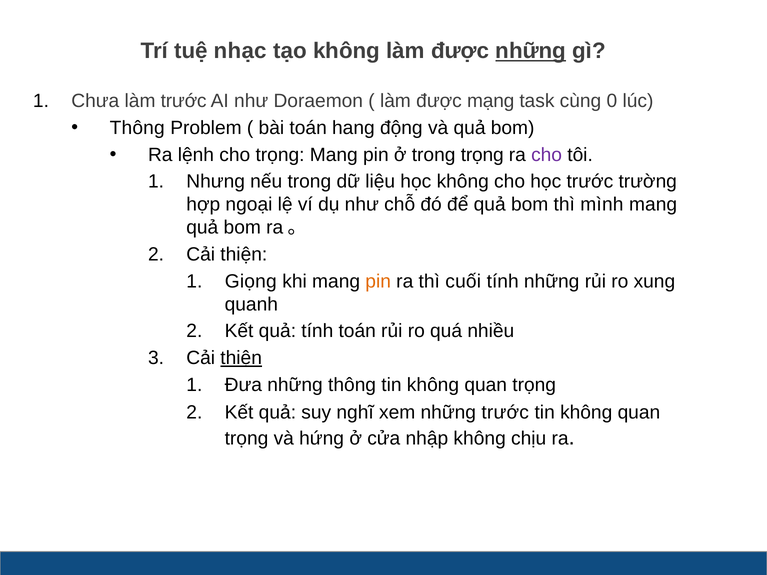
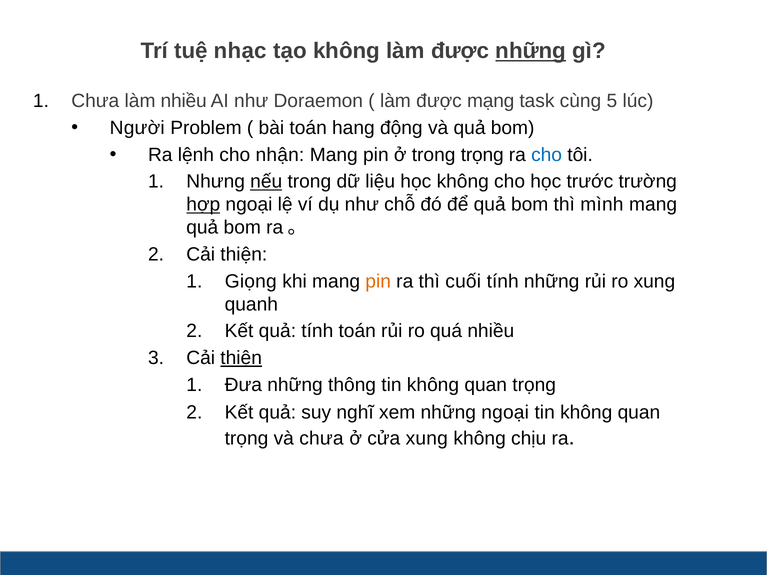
làm trước: trước -> nhiều (184, 101)
0: 0 -> 5 (612, 101)
Thông: Thông -> Người (137, 128)
cho trọng: trọng -> nhận (280, 155)
cho colour: purple -> blue (547, 155)
nếu underline: none -> present (266, 182)
hợp underline: none -> present (203, 205)
những trước: trước -> ngoại (505, 412)
và hứng: hứng -> chưa (321, 439)
cửa nhập: nhập -> xung (427, 439)
